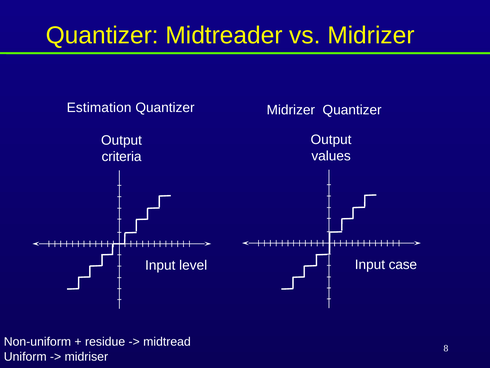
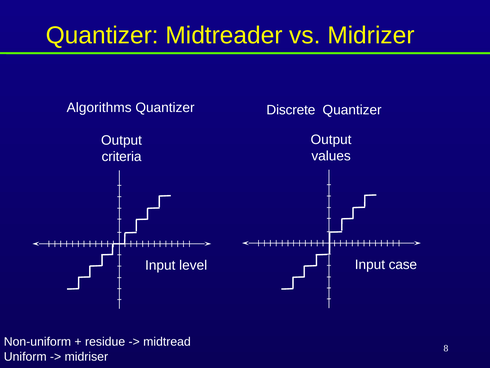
Estimation: Estimation -> Algorithms (99, 108)
Quantizer Midrizer: Midrizer -> Discrete (291, 110)
